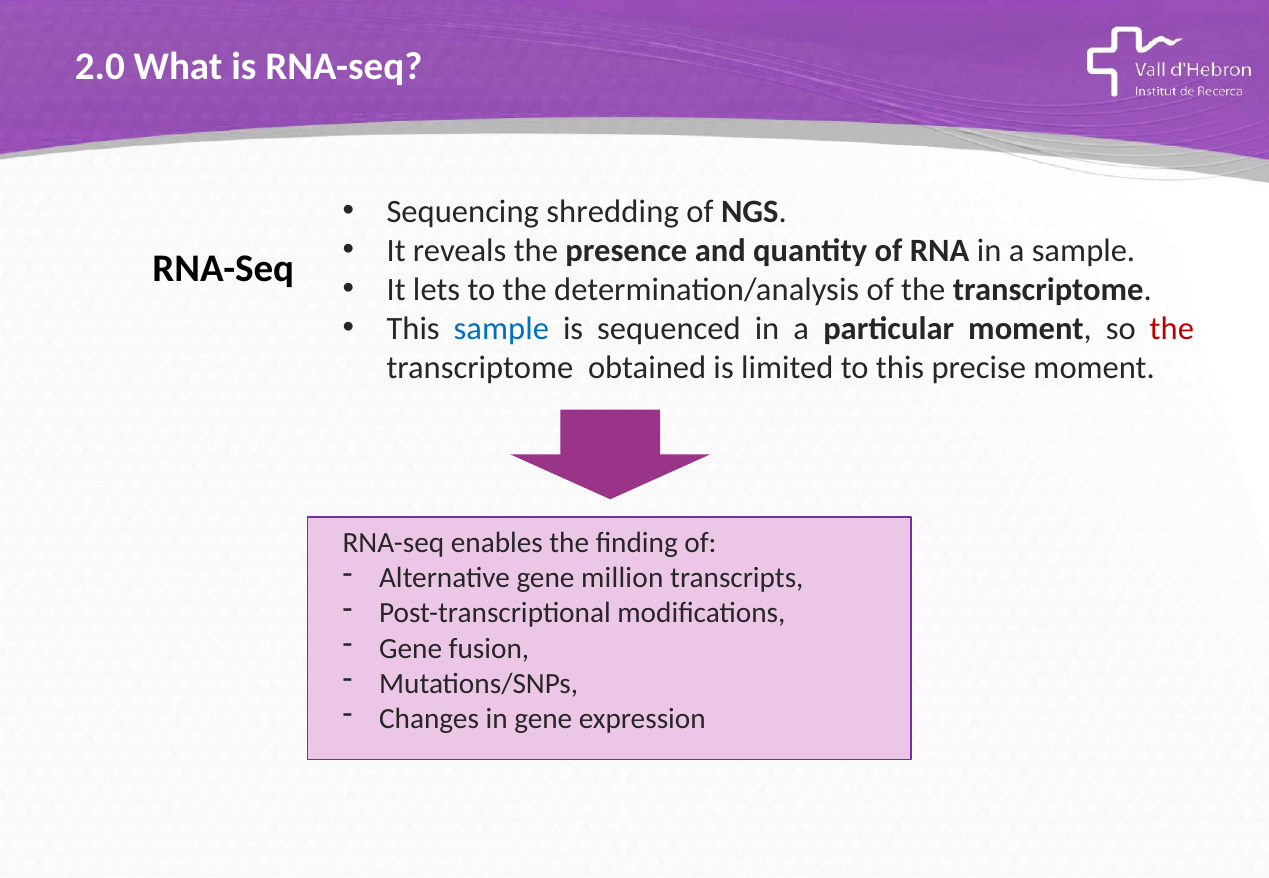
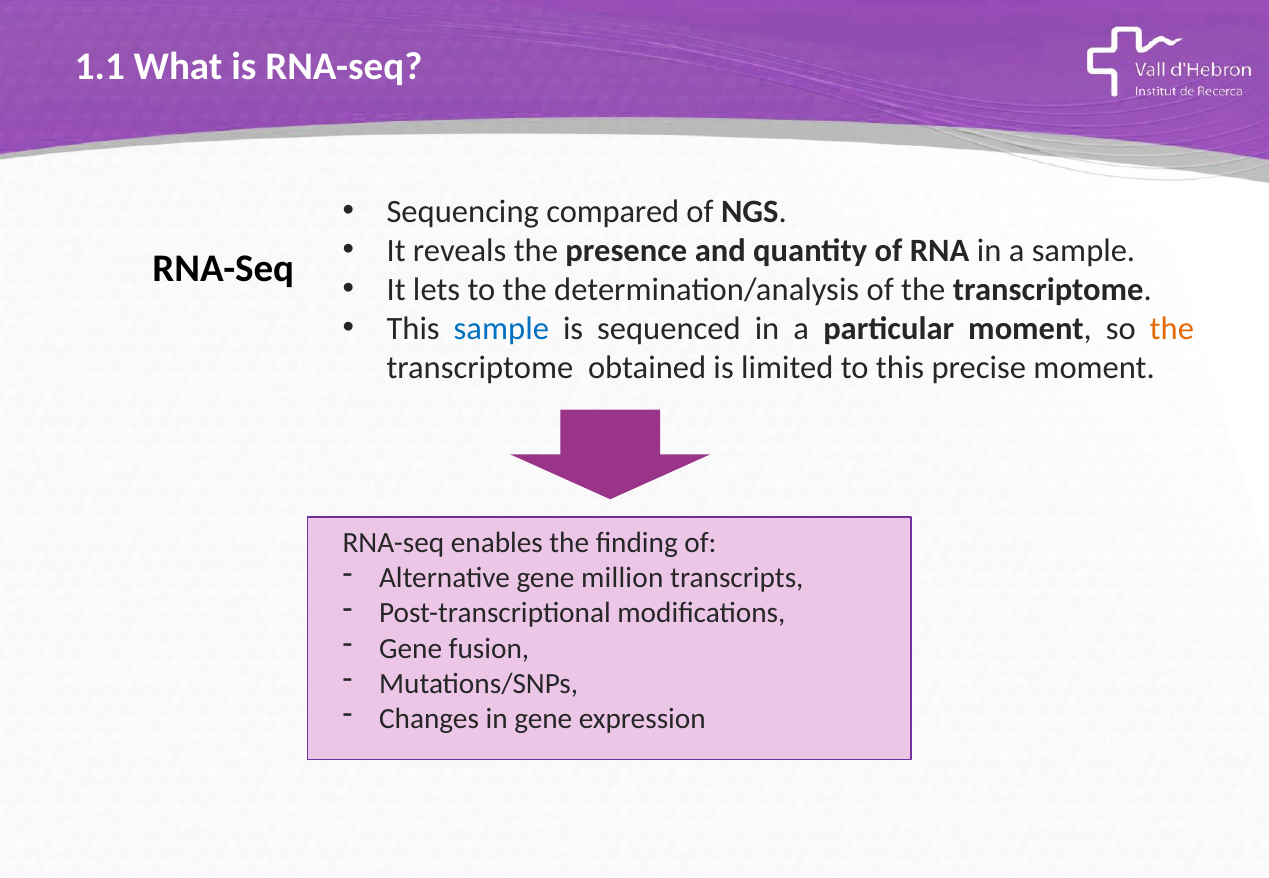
2.0: 2.0 -> 1.1 (100, 67)
shredding: shredding -> compared (613, 212)
the colour: red -> orange (1172, 329)
